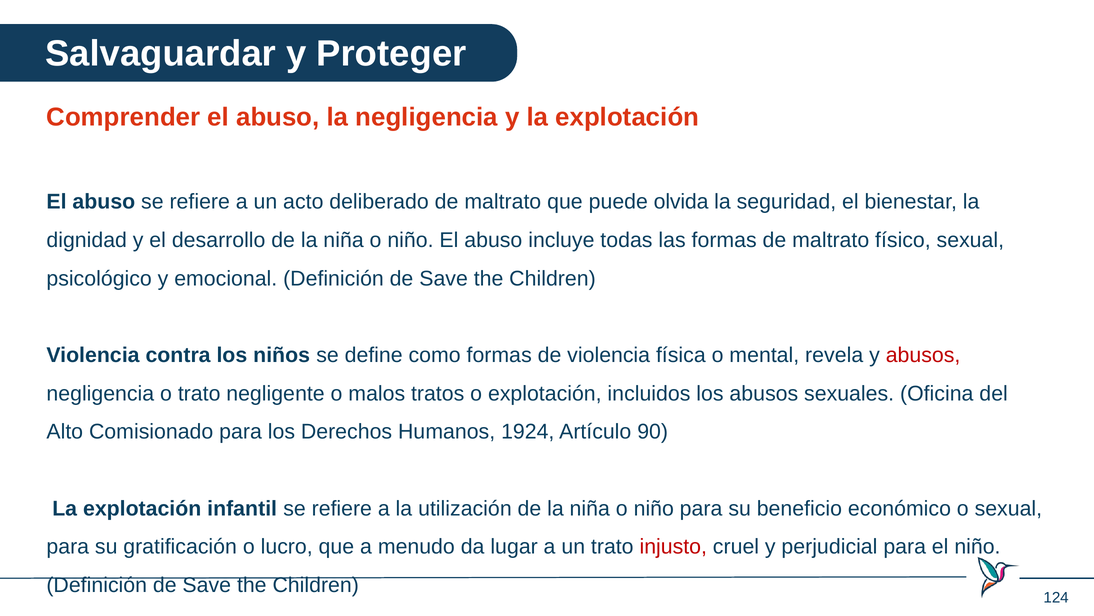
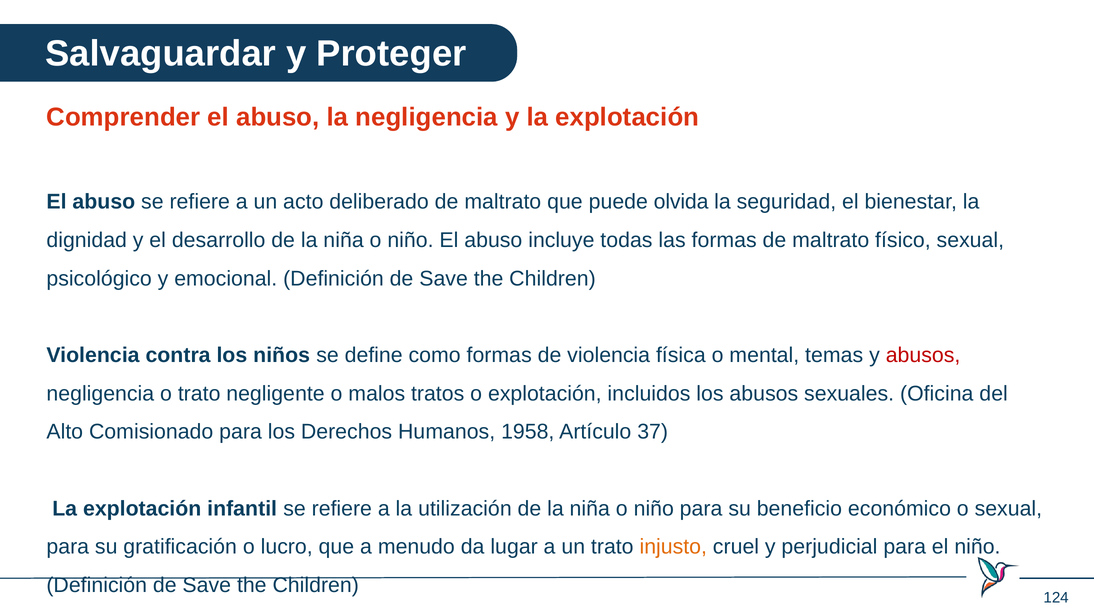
revela: revela -> temas (834, 355)
1924: 1924 -> 1958 (528, 431)
90: 90 -> 37 (653, 431)
injusto colour: red -> orange (673, 546)
